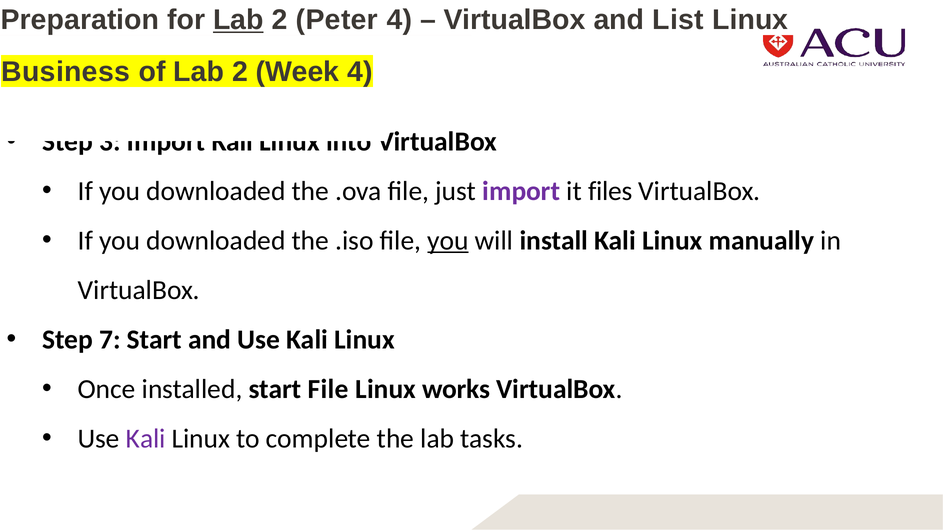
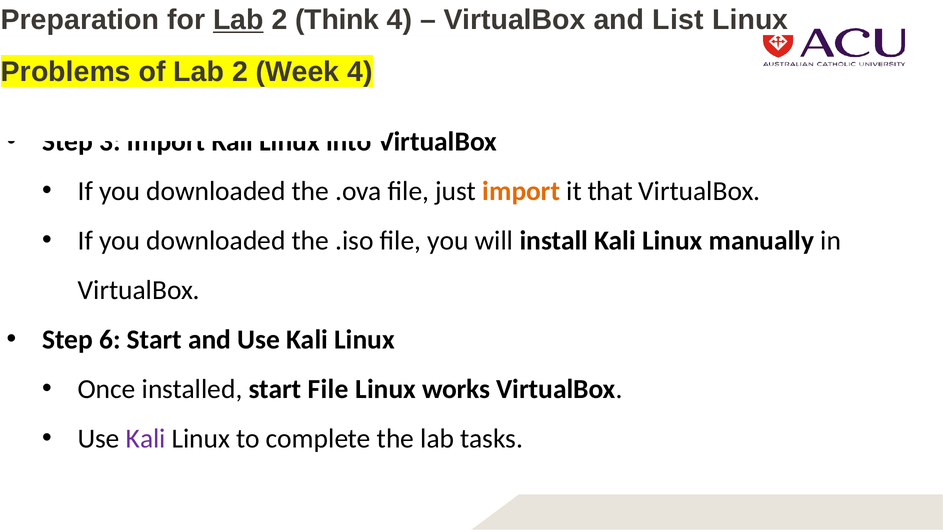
Peter: Peter -> Think (337, 20)
Business: Business -> Problems (66, 72)
import colour: purple -> orange (521, 191)
files: files -> that (610, 191)
you underline: present -> none (448, 241)
7: 7 -> 6 (110, 340)
